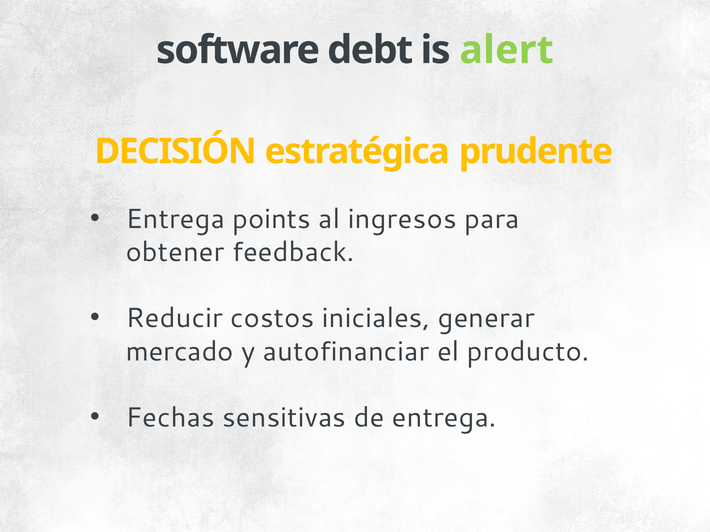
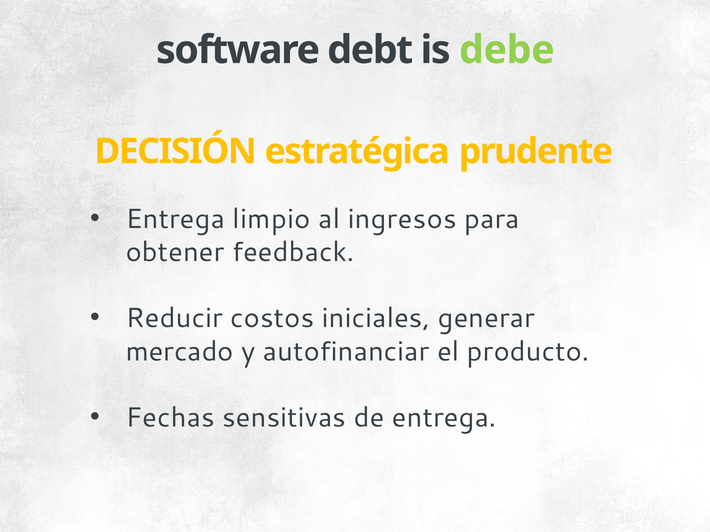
alert: alert -> debe (507, 50)
points: points -> limpio (272, 219)
